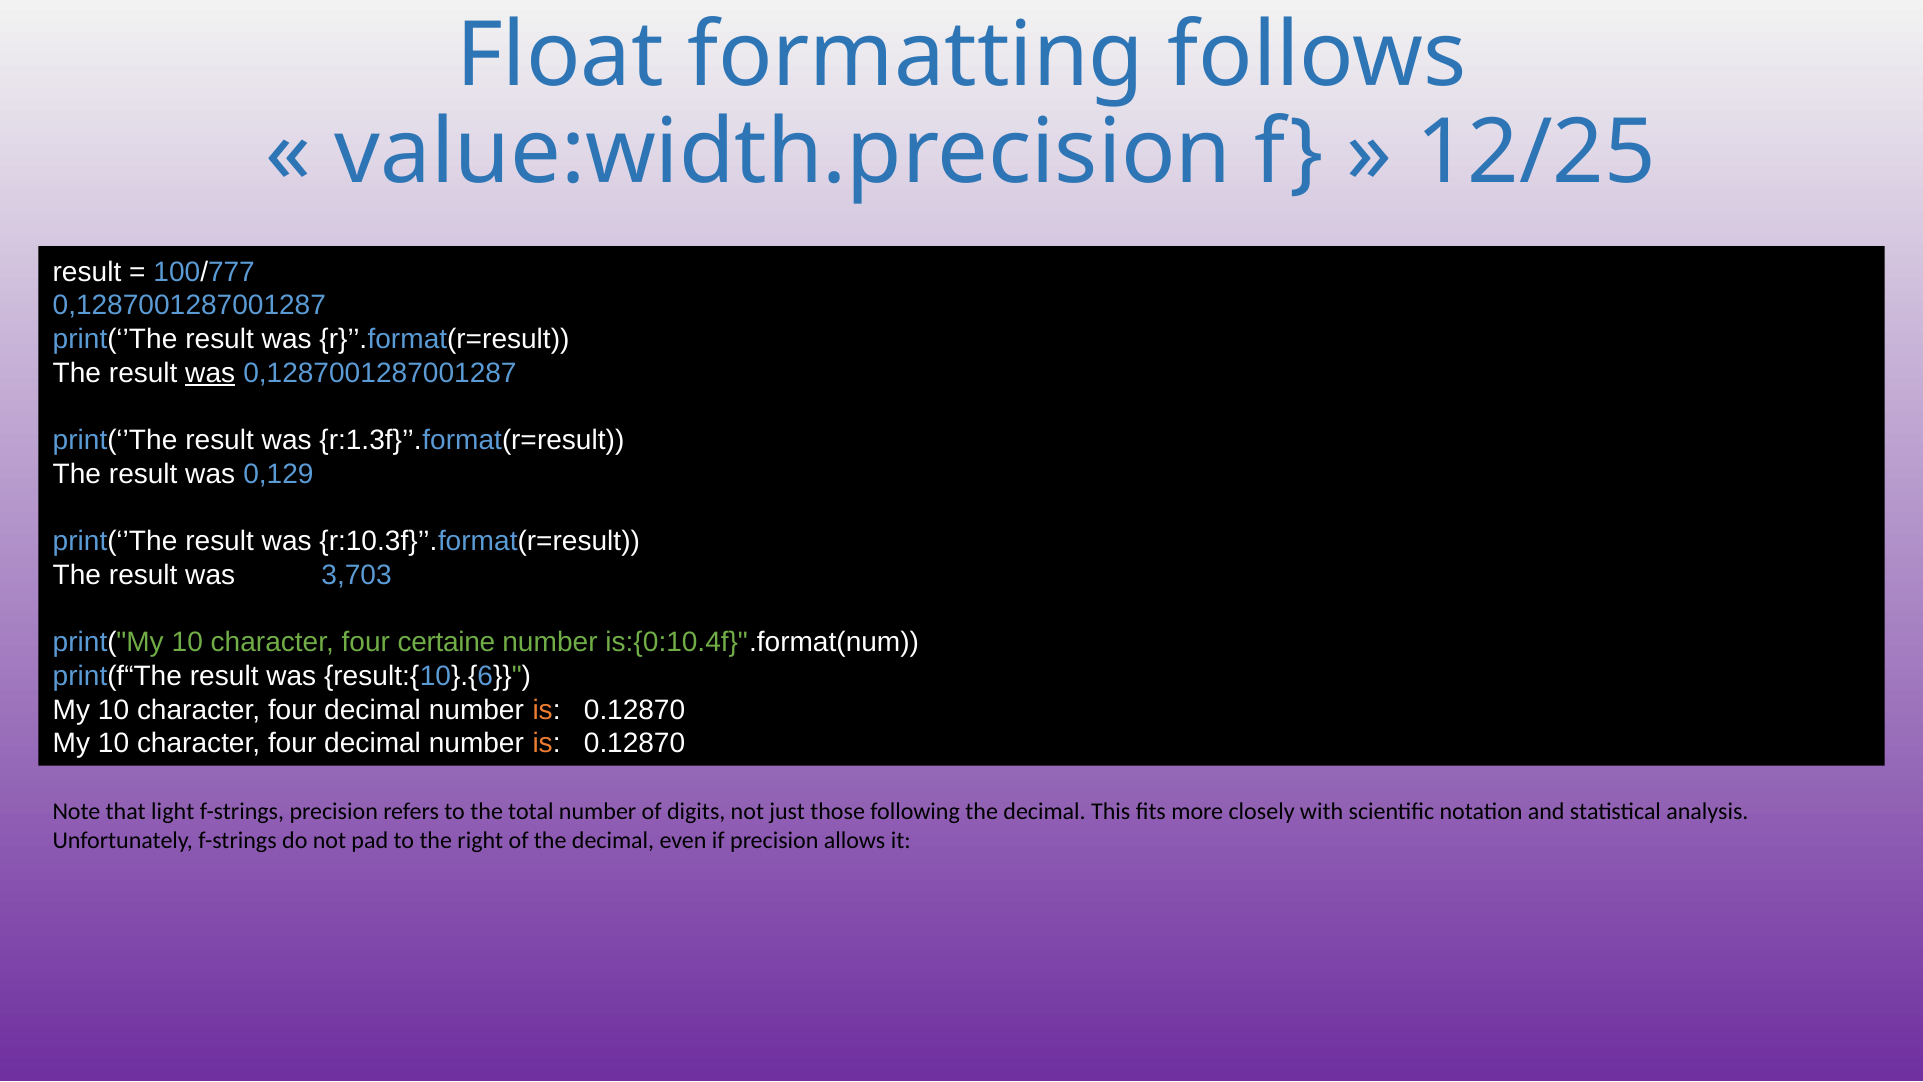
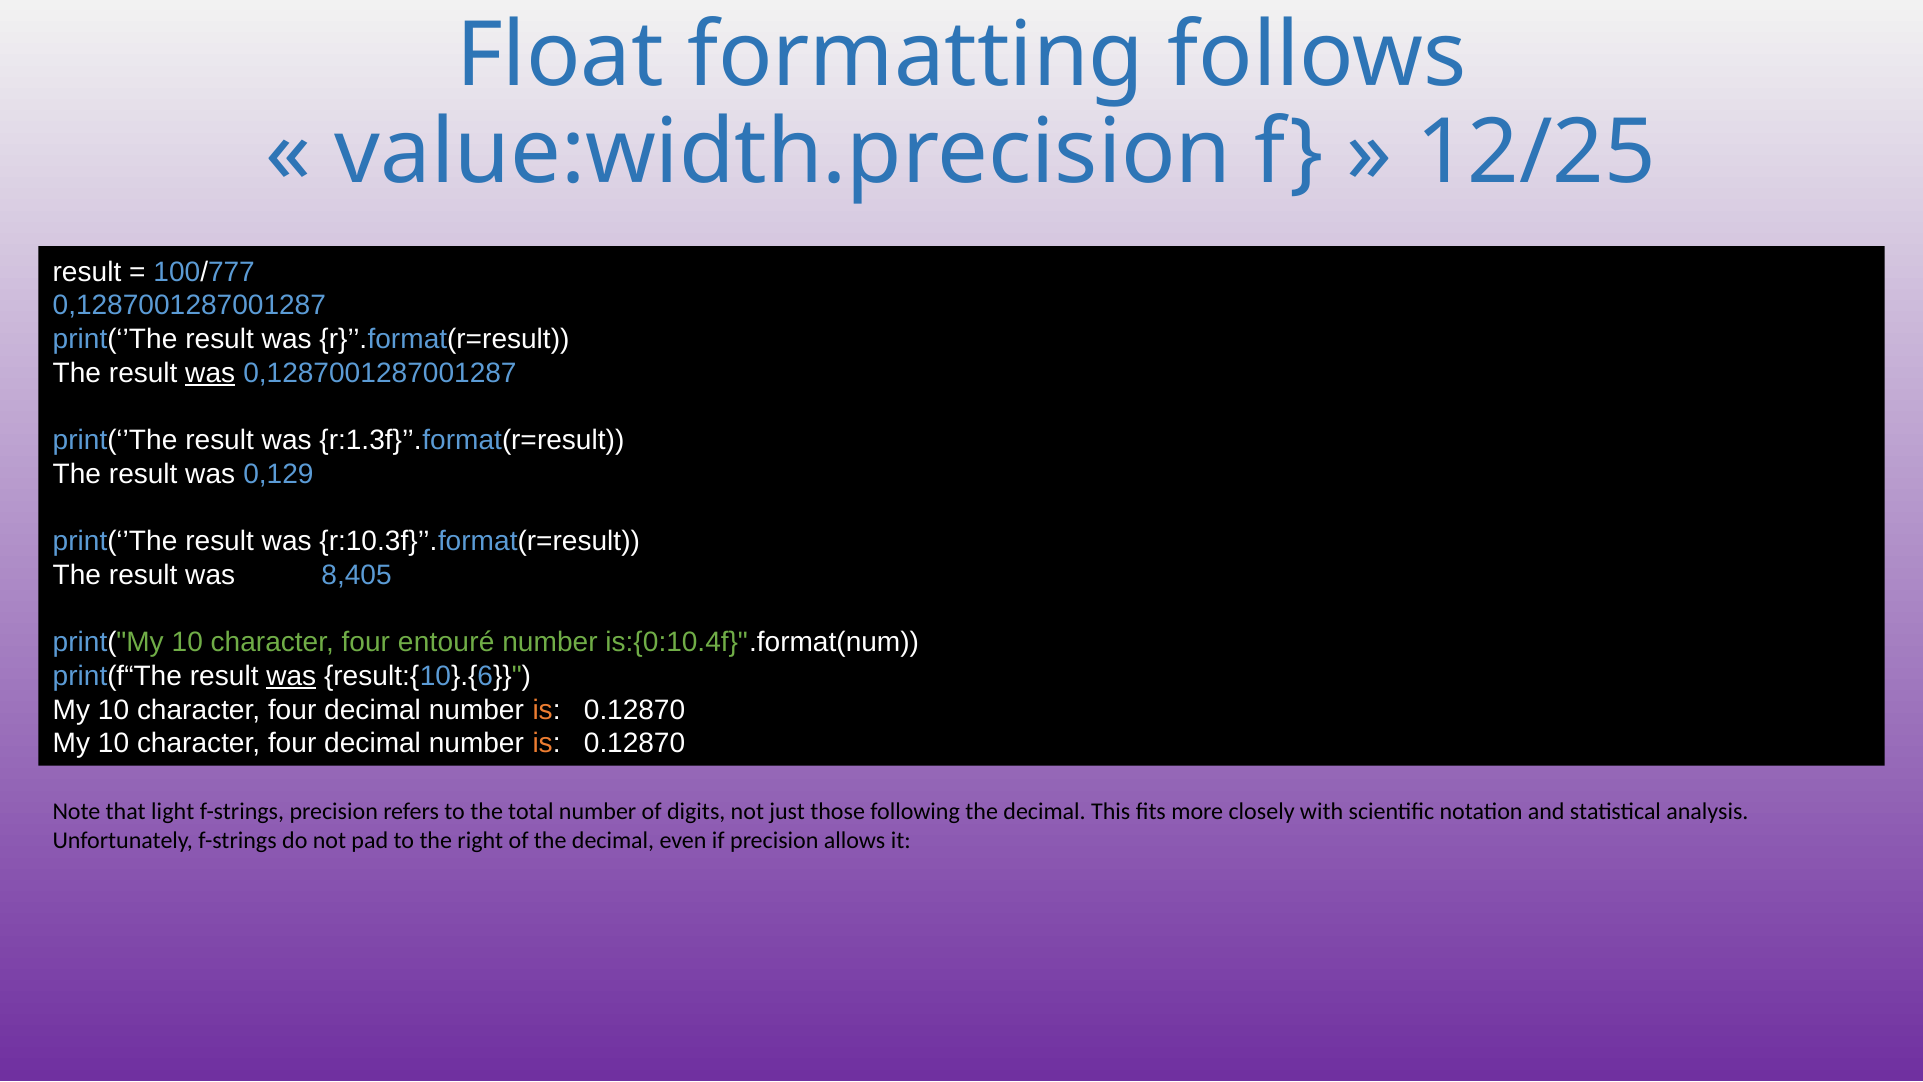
3,703: 3,703 -> 8,405 (357, 575)
certaine: certaine -> entouré (446, 642)
was underline: none -> present (291, 676)
